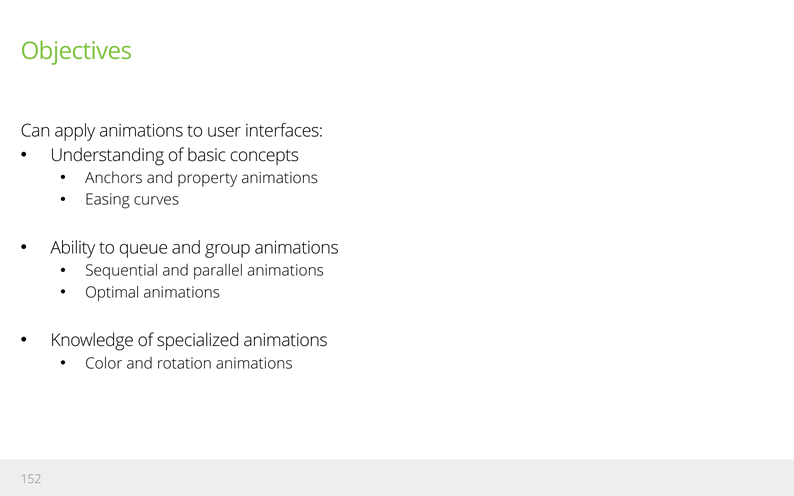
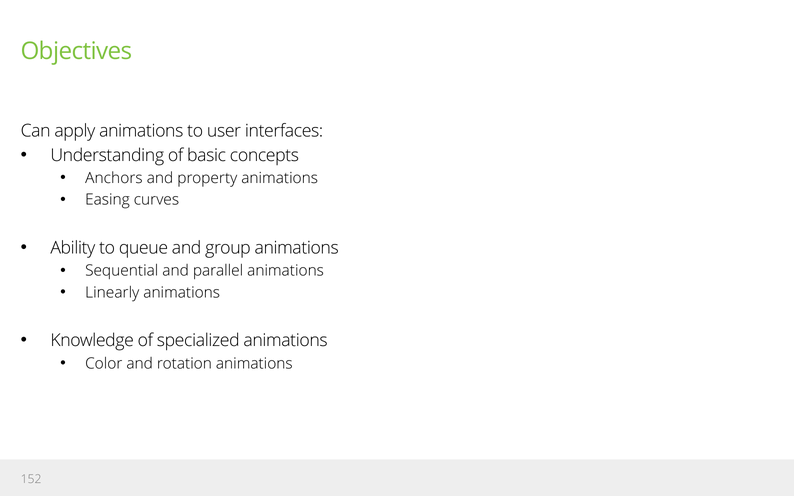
Optimal: Optimal -> Linearly (112, 293)
